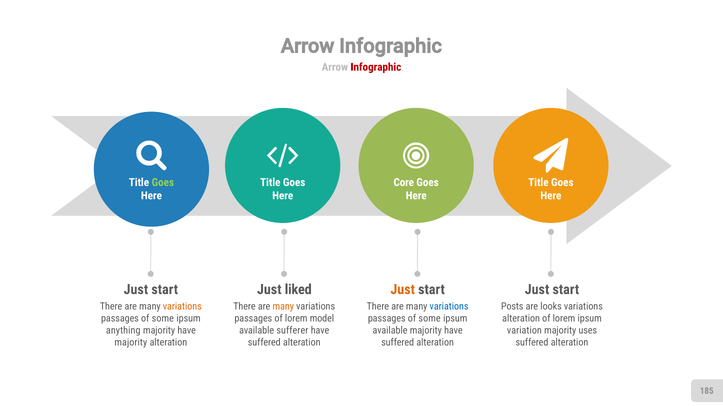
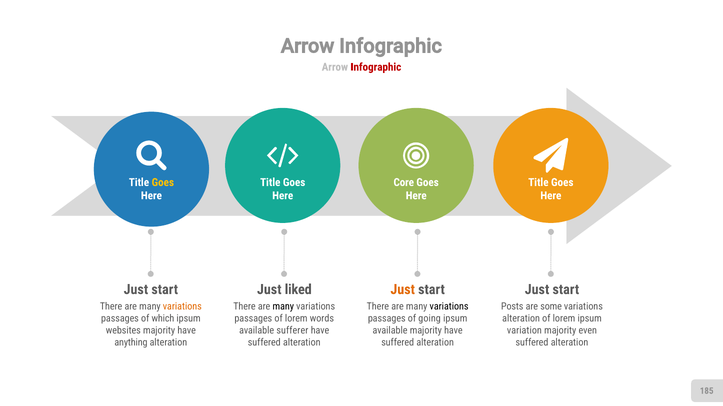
Goes colour: light green -> yellow (163, 183)
many colour: orange -> black (283, 307)
variations colour: blue -> black (449, 307)
looks: looks -> some (551, 307)
some: some -> which (163, 319)
model: model -> words (322, 319)
some: some -> going (430, 319)
anything: anything -> websites (123, 331)
uses: uses -> even (588, 331)
majority: majority -> anything (131, 343)
